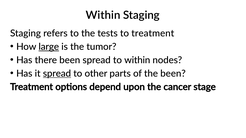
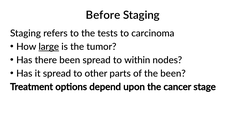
Within: Within -> Before (103, 15)
to treatment: treatment -> carcinoma (153, 33)
spread underline: present -> none (57, 74)
